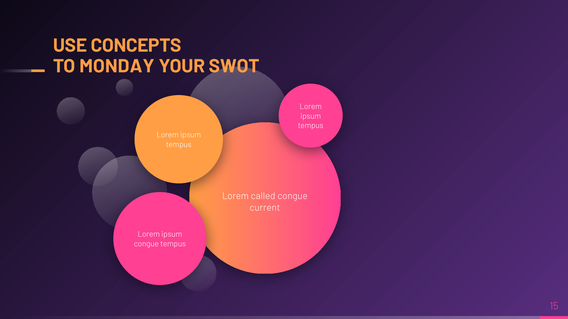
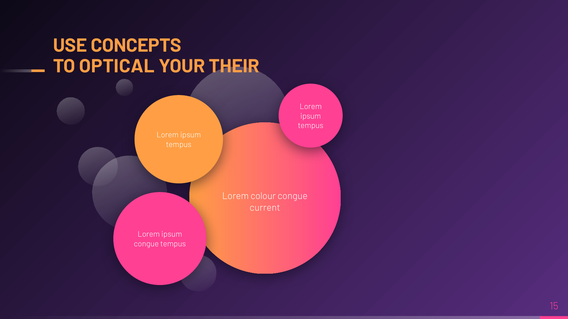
MONDAY: MONDAY -> OPTICAL (117, 66)
SWOT: SWOT -> THEIR (234, 66)
called: called -> colour (263, 197)
